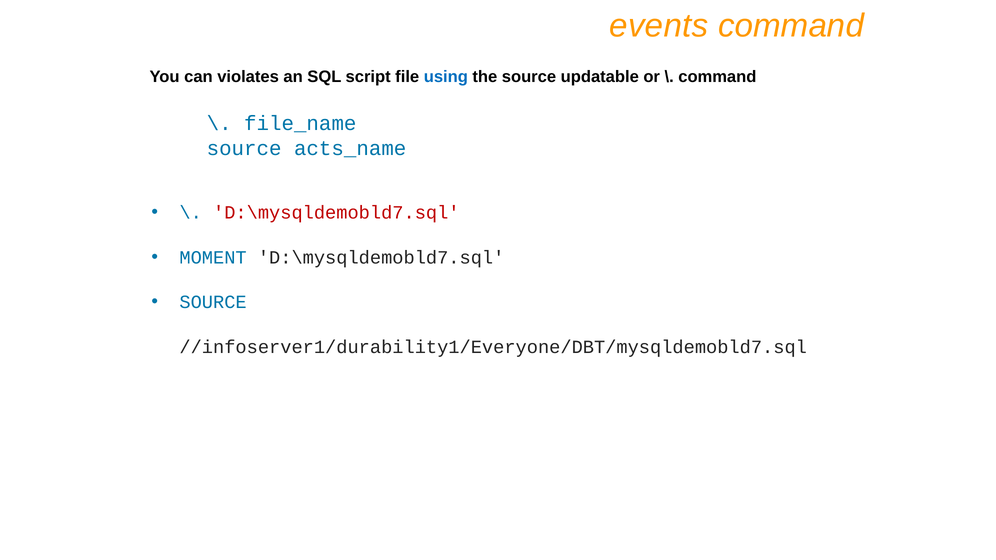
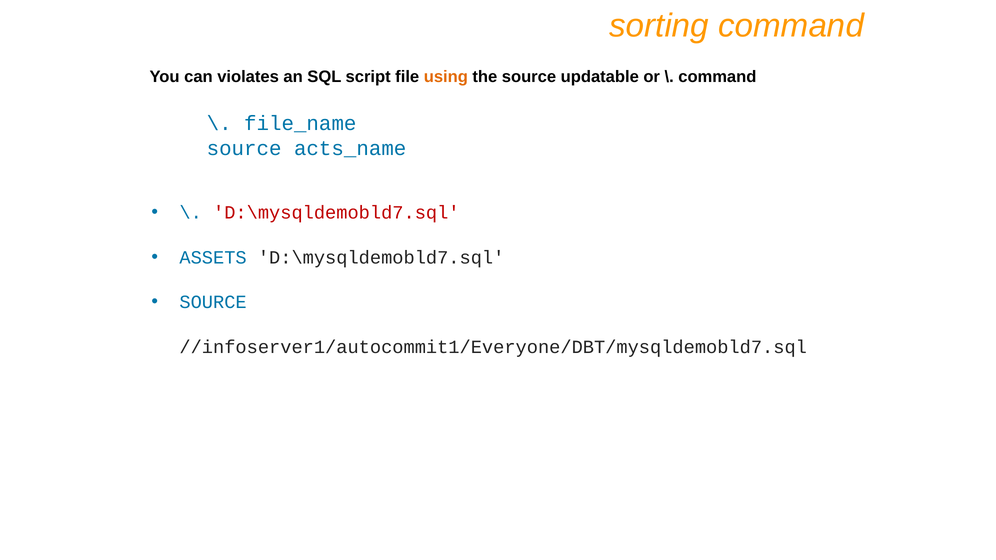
events: events -> sorting (659, 26)
using colour: blue -> orange (446, 77)
MOMENT: MOMENT -> ASSETS (213, 258)
//infoserver1/durability1/Everyone/DBT/mysqldemobld7.sql: //infoserver1/durability1/Everyone/DBT/mysqldemobld7.sql -> //infoserver1/autocommit1/Everyone/DBT/mysqldemobld7.sql (493, 347)
